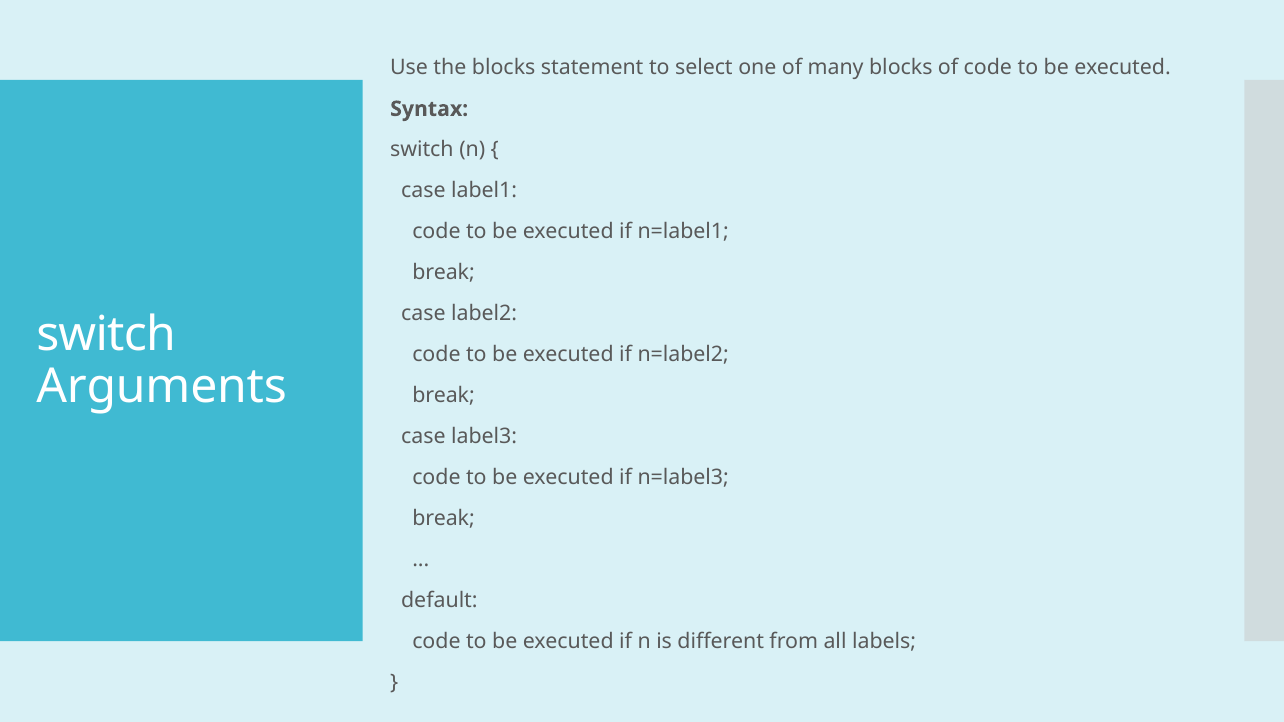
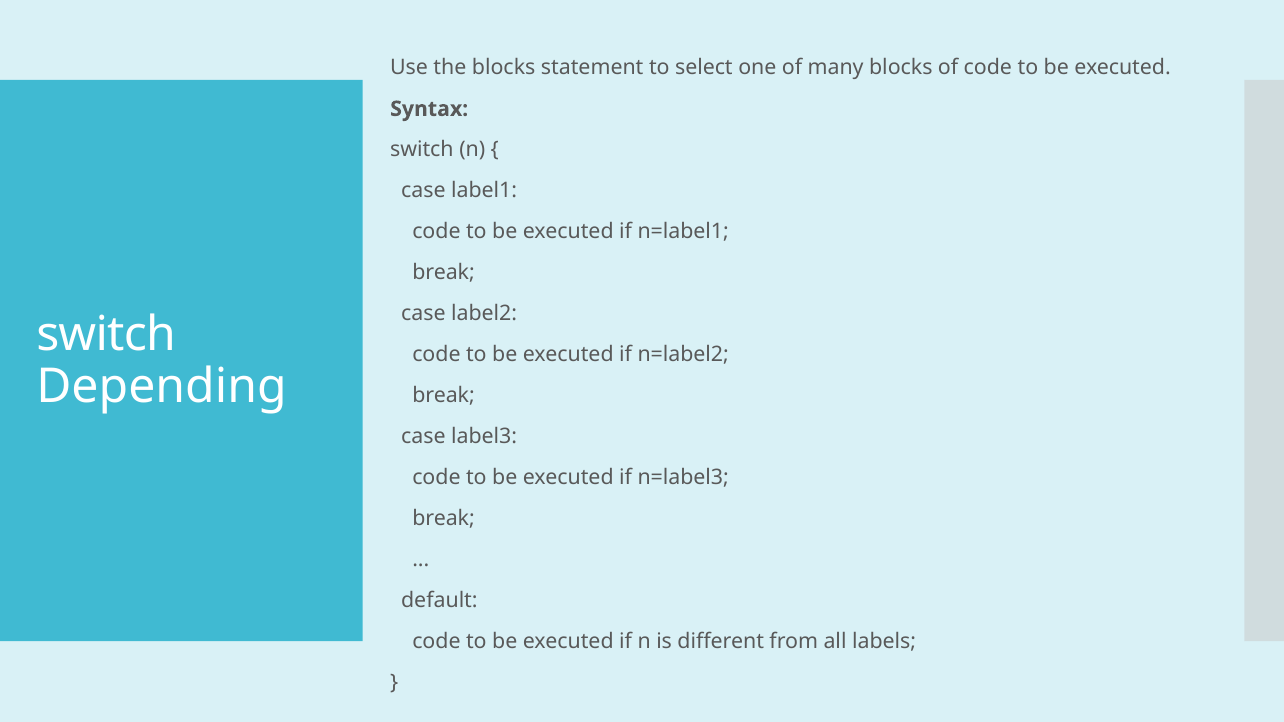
Arguments: Arguments -> Depending (162, 386)
